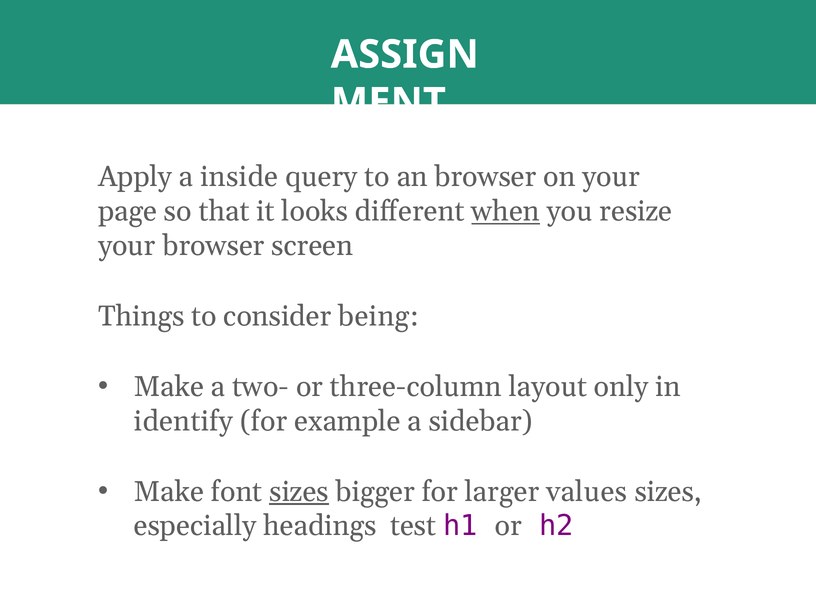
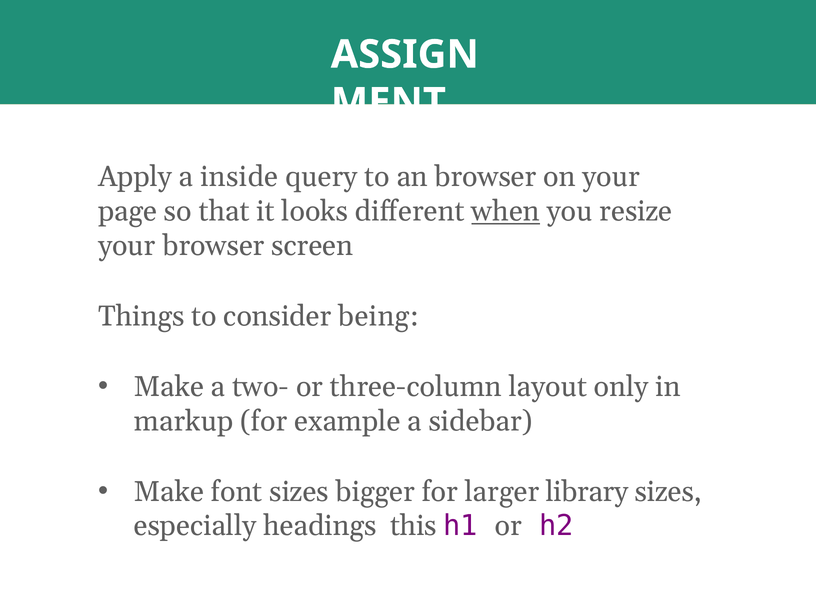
identify: identify -> markup (184, 421)
sizes underline: present -> none (299, 492)
values: values -> library (587, 492)
test: test -> this (413, 526)
